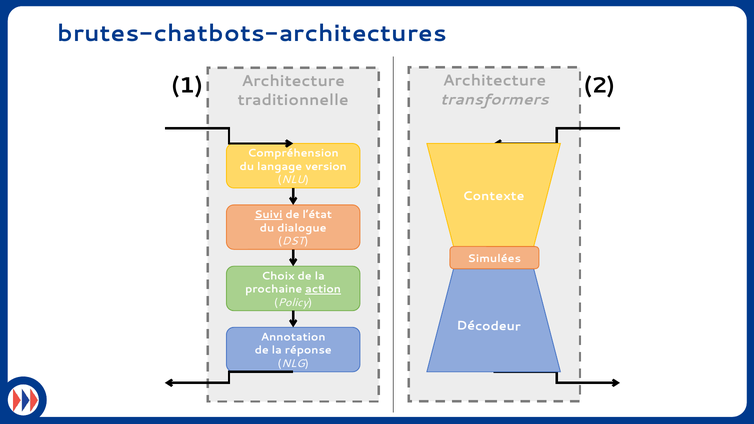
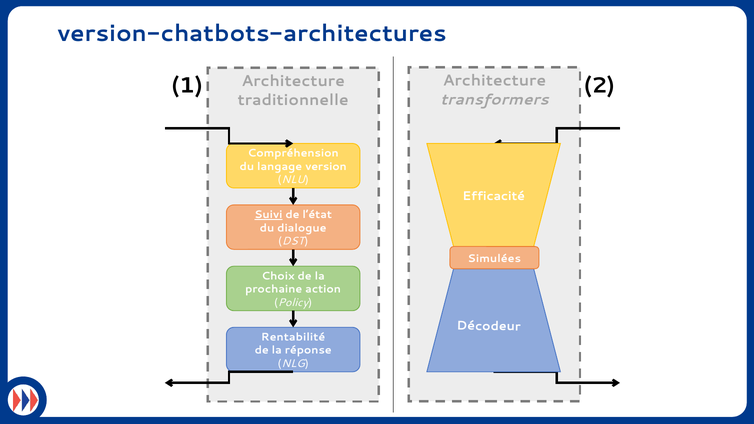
brutes-chatbots-architectures: brutes-chatbots-architectures -> version-chatbots-architectures (252, 34)
Contexte: Contexte -> Efficacité (494, 196)
action underline: present -> none (323, 289)
Annotation: Annotation -> Rentabilité (293, 337)
